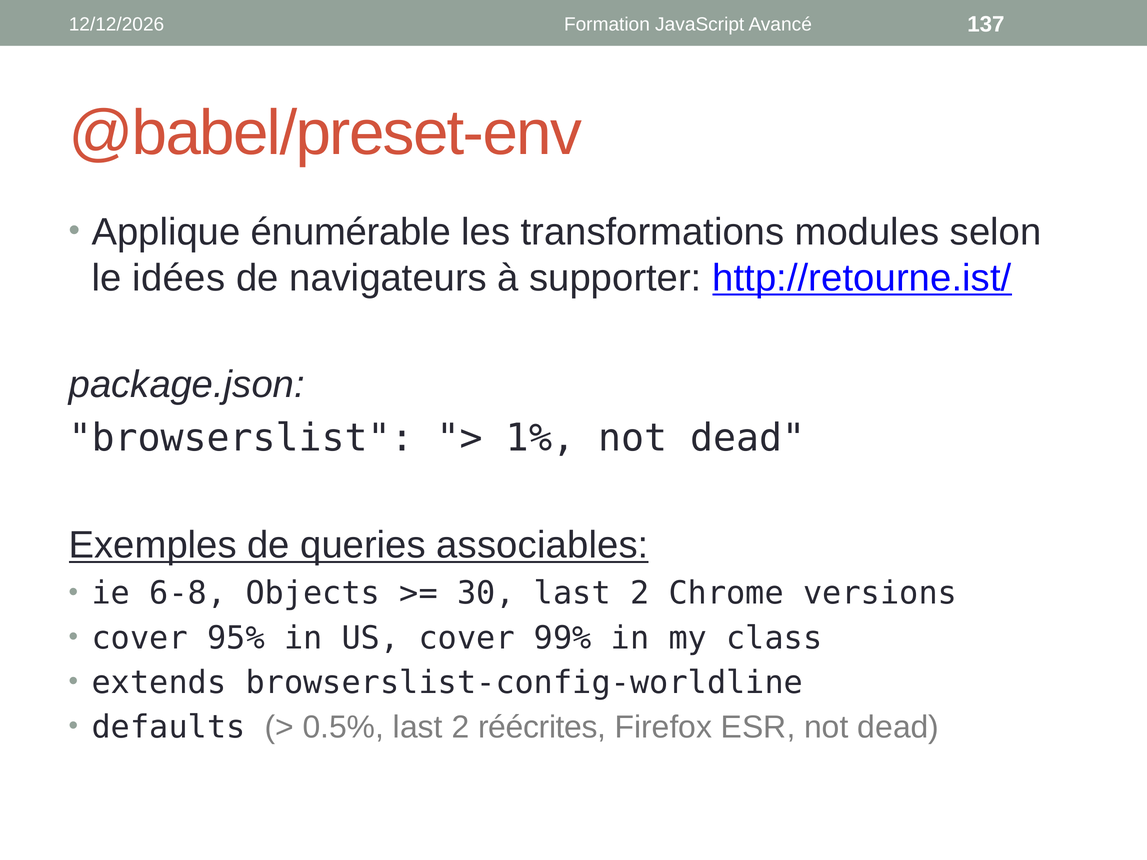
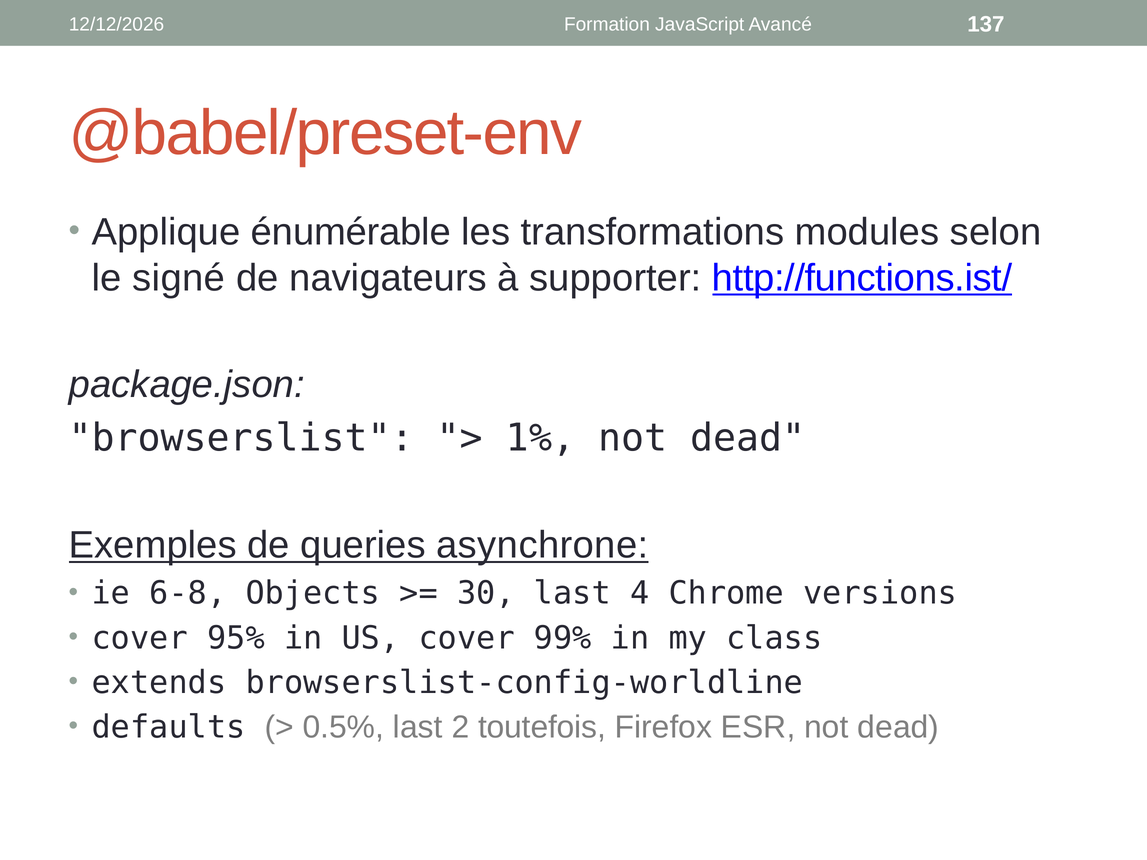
idées: idées -> signé (179, 278)
http://retourne.ist/: http://retourne.ist/ -> http://functions.ist/ (862, 278)
associables: associables -> asynchrone (542, 546)
30 last 2: 2 -> 4 (640, 594)
réécrites: réécrites -> toutefois (542, 728)
